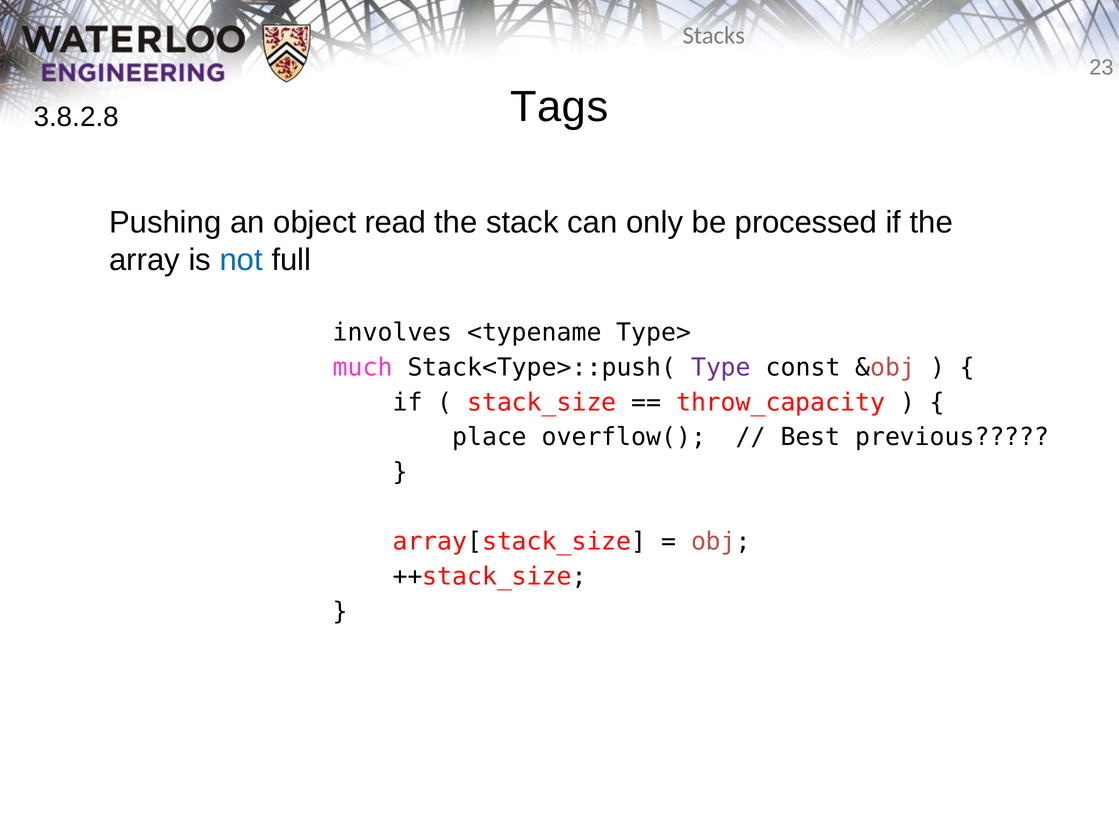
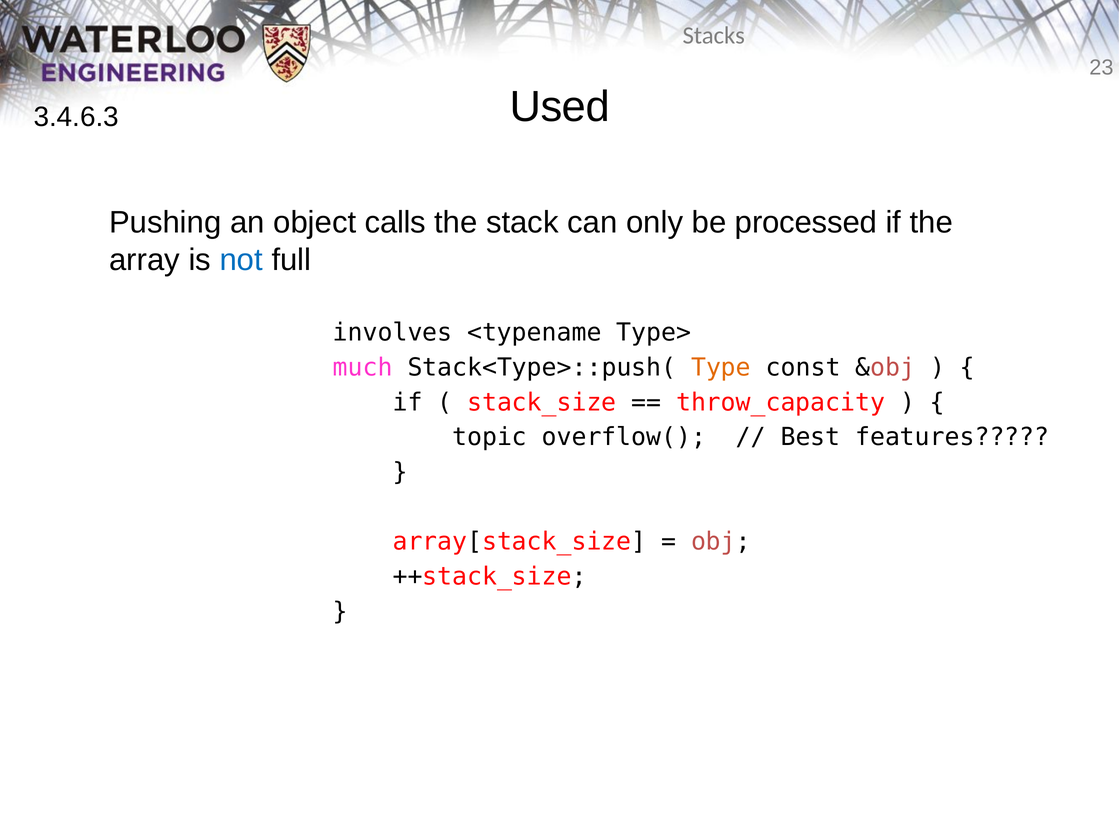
Tags: Tags -> Used (560, 107)
3.8.2.8: 3.8.2.8 -> 3.4.6.3 (76, 117)
read: read -> calls (395, 222)
Type colour: purple -> orange (721, 367)
place: place -> topic (490, 437)
previous: previous -> features (952, 437)
